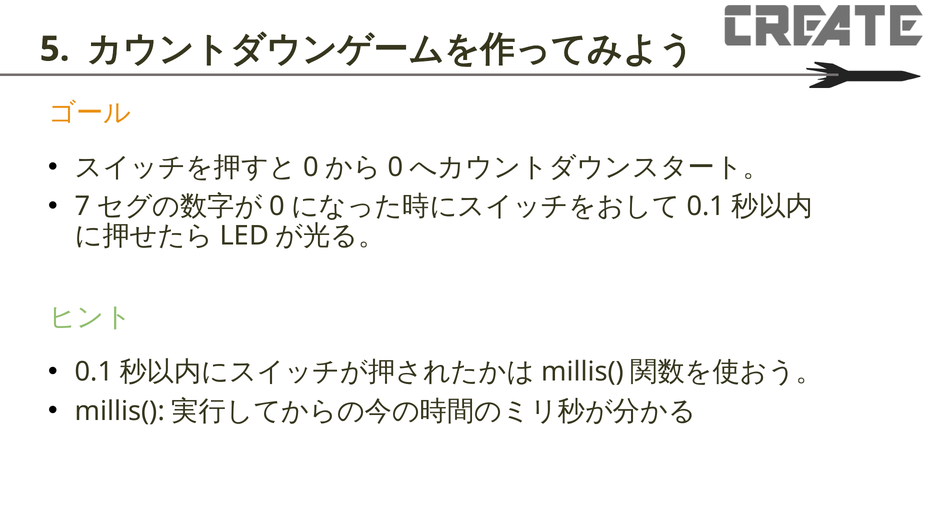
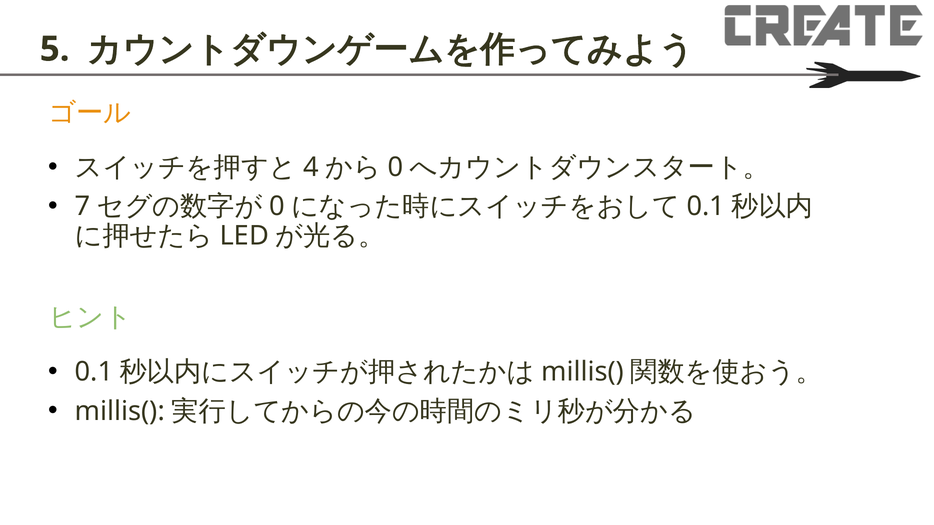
0: 0 -> 4 (311, 167)
